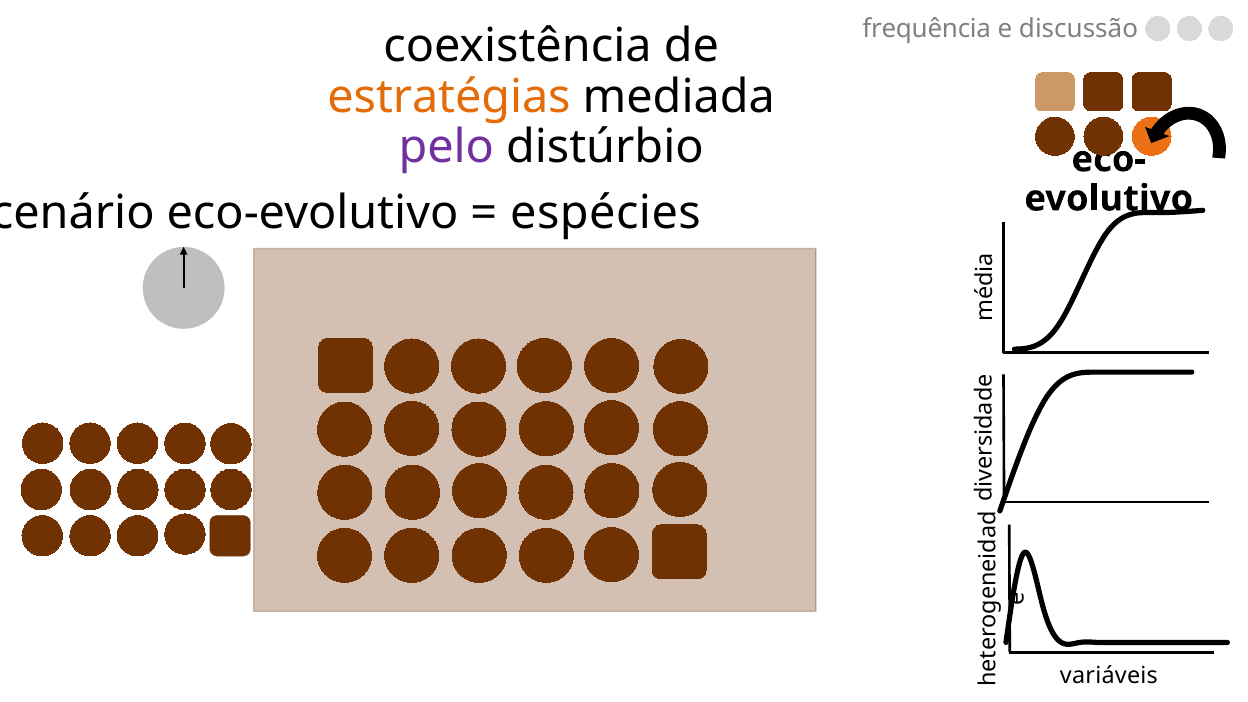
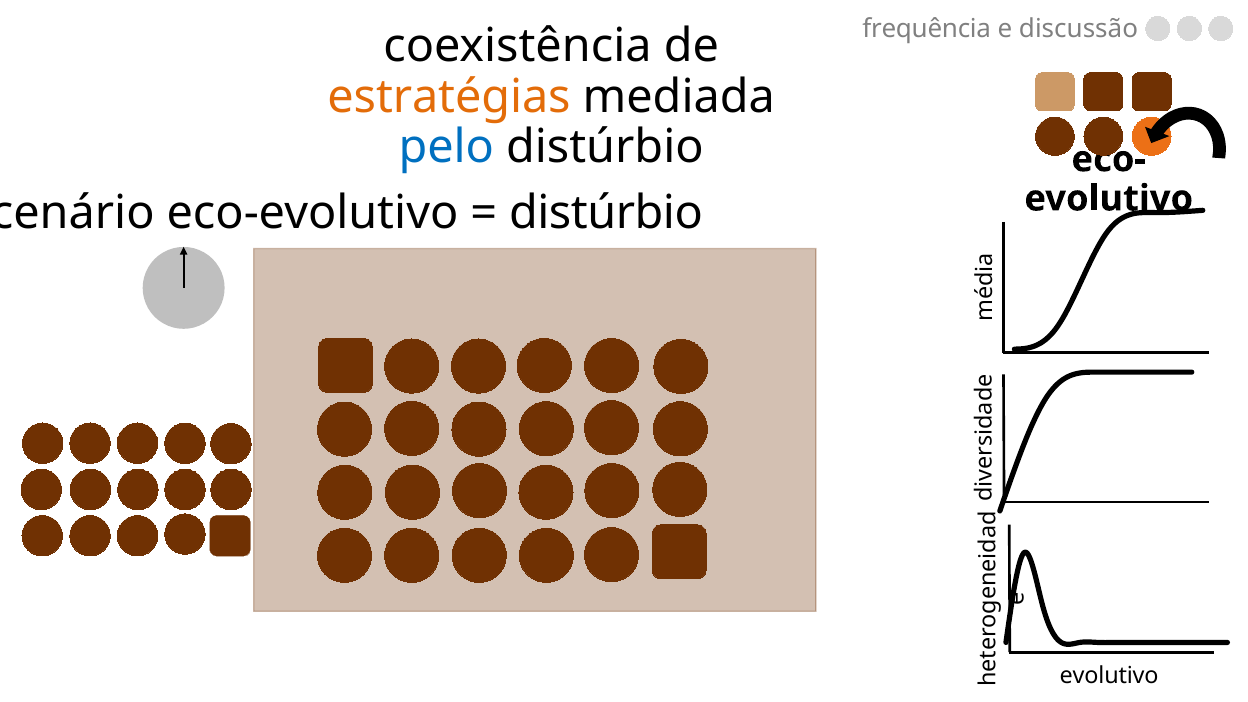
pelo colour: purple -> blue (446, 147)
espécies: espécies -> distúrbio (606, 213)
variáveis: variáveis -> evolutivo (1109, 676)
